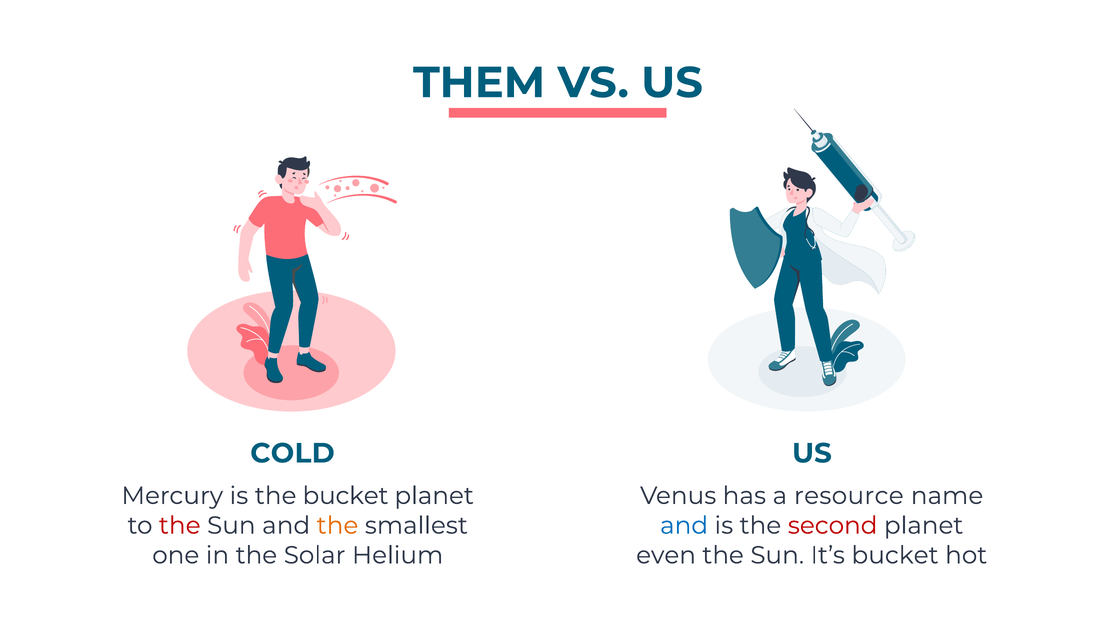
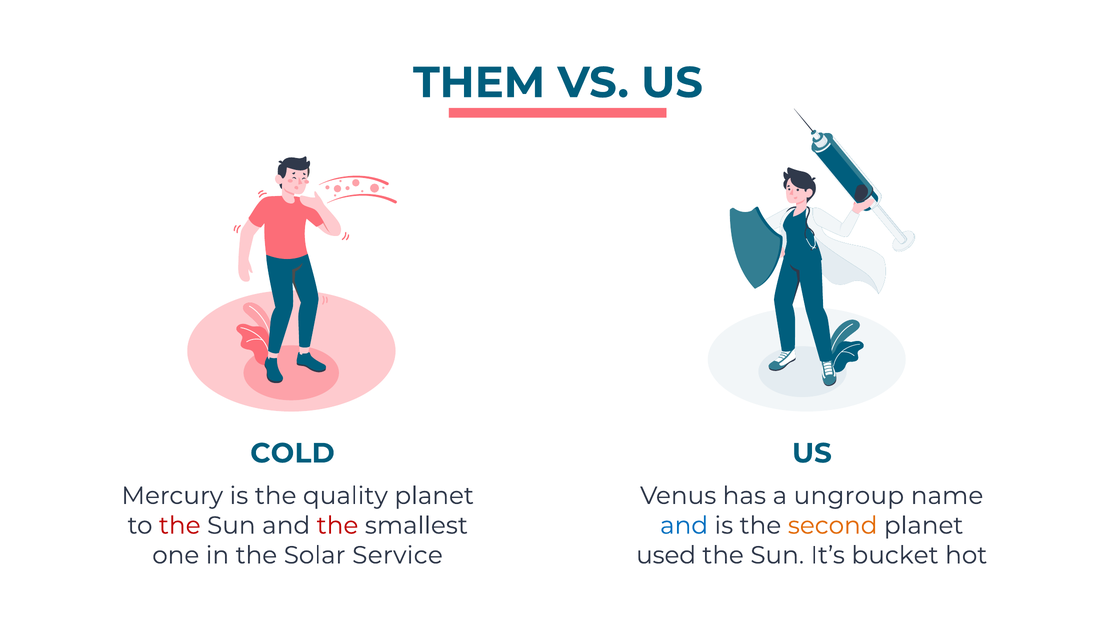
the bucket: bucket -> quality (345, 496)
resource: resource -> ungroup (849, 496)
the colour: orange -> red (338, 525)
second colour: red -> orange (833, 525)
Helium: Helium -> Service (398, 555)
even: even -> used (666, 555)
